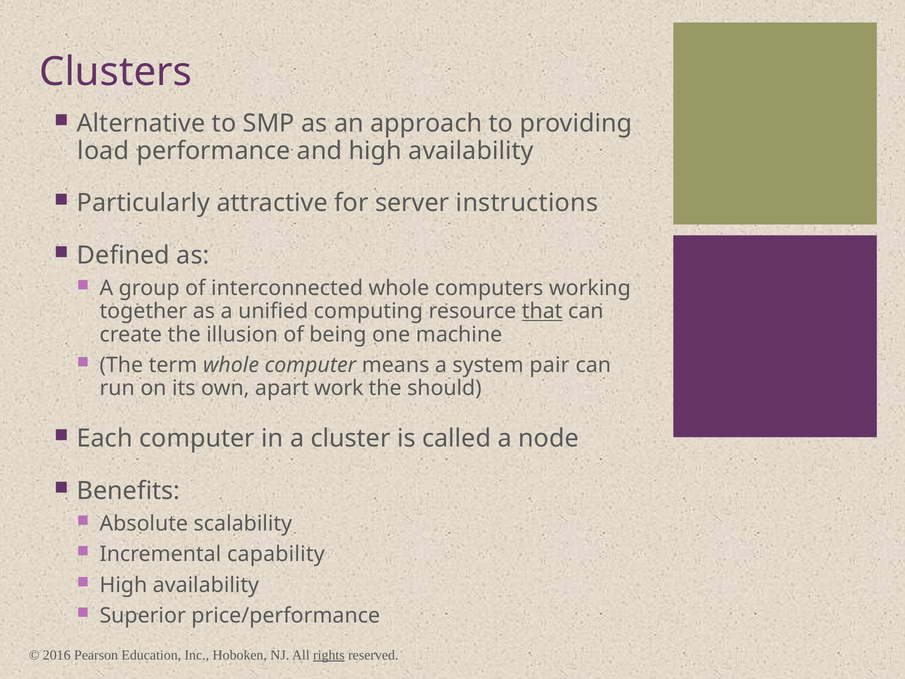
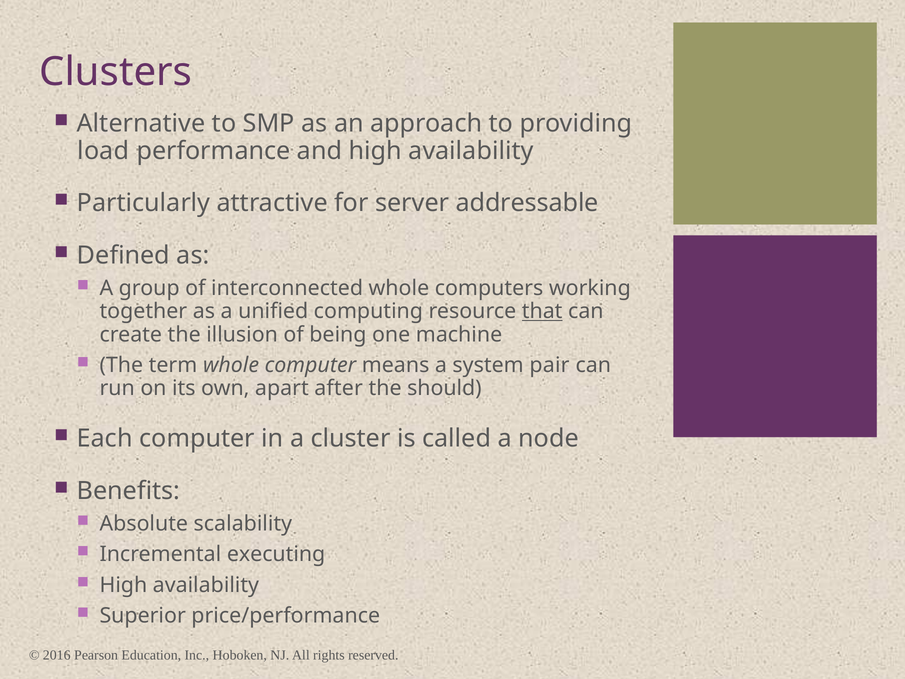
instructions: instructions -> addressable (527, 203)
work: work -> after (339, 388)
capability: capability -> executing (276, 554)
rights underline: present -> none (329, 655)
